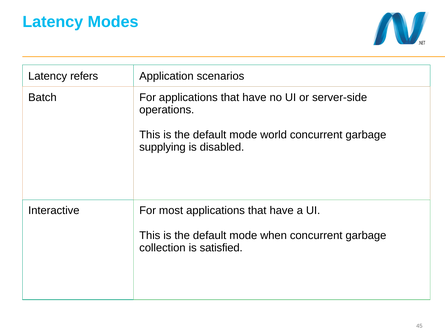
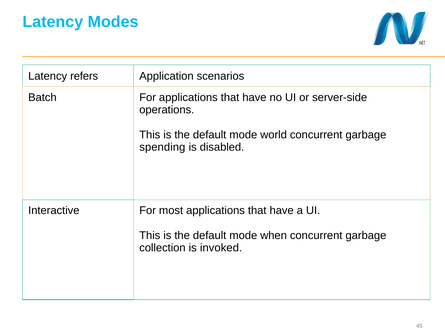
supplying: supplying -> spending (162, 147)
satisfied: satisfied -> invoked (221, 248)
